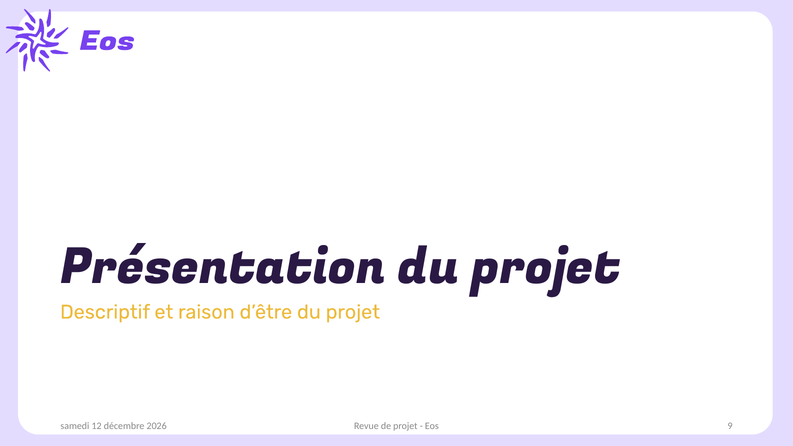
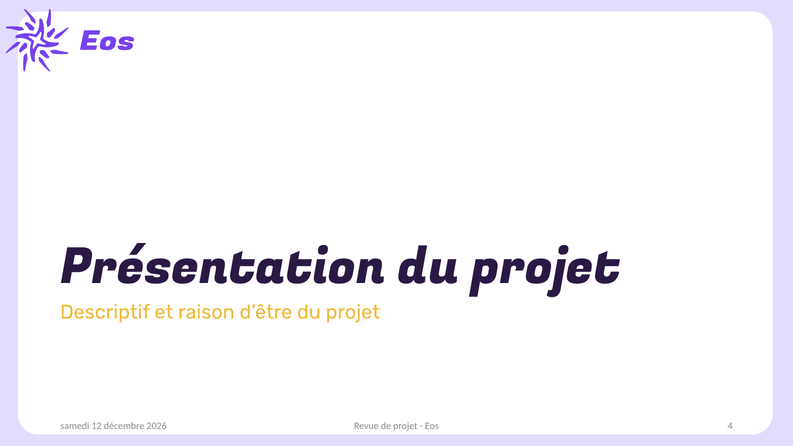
9: 9 -> 4 (730, 426)
